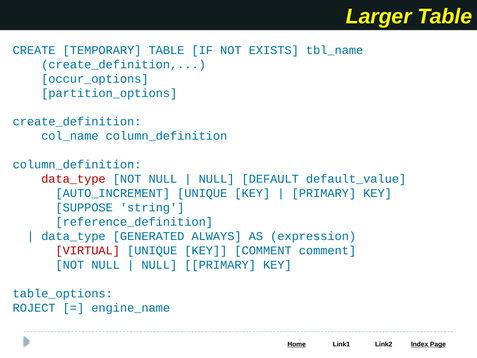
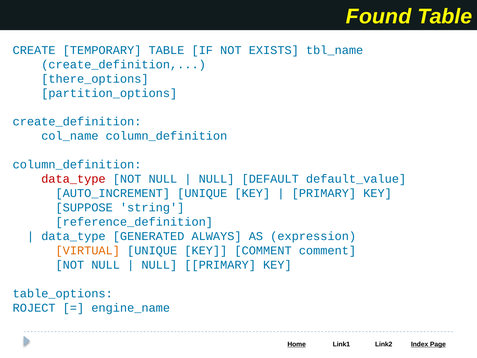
Larger: Larger -> Found (379, 17)
occur_options: occur_options -> there_options (95, 79)
VIRTUAL colour: red -> orange (88, 250)
